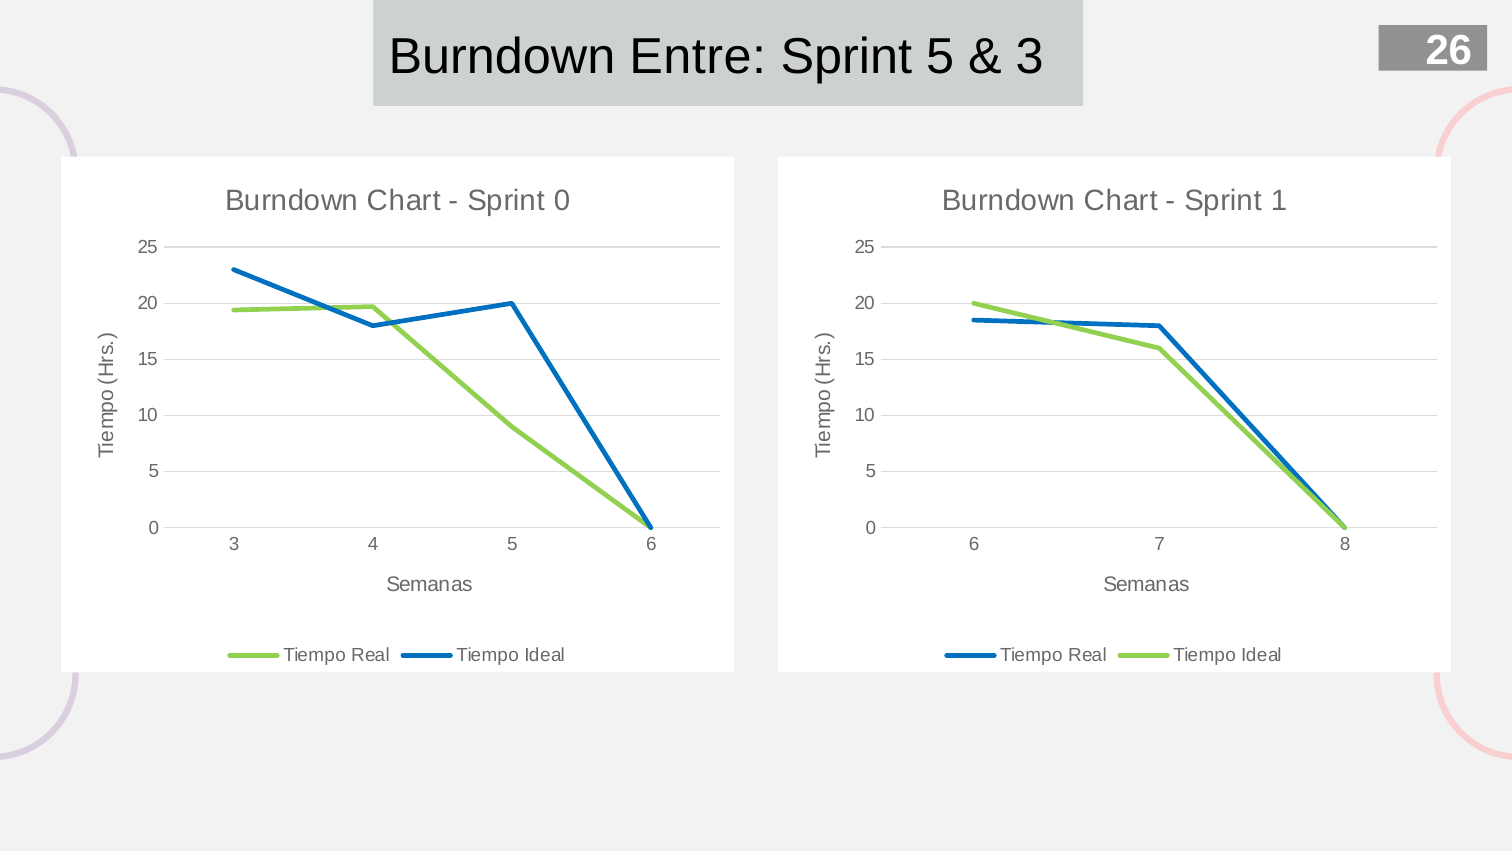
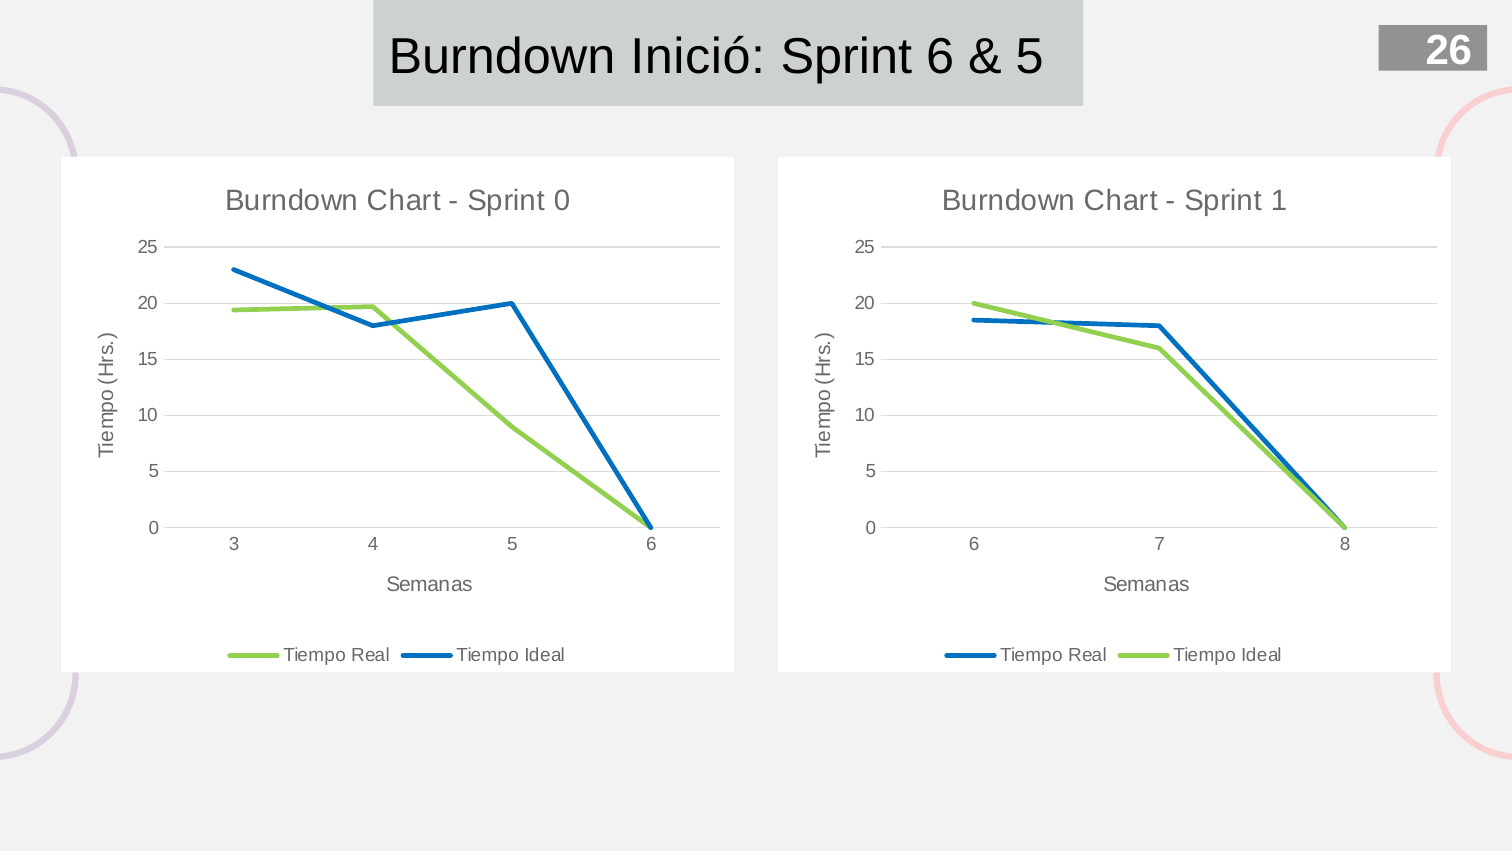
Entre: Entre -> Inició (698, 56)
Sprint 5: 5 -> 6 (940, 56)
3: 3 -> 5 (1030, 56)
